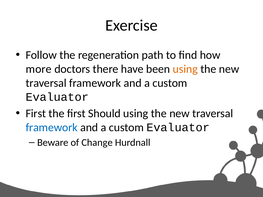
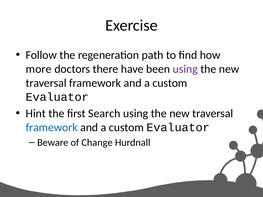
using colour: orange -> purple (185, 69)
First: First -> Hint (36, 114)
Should: Should -> Search (104, 114)
